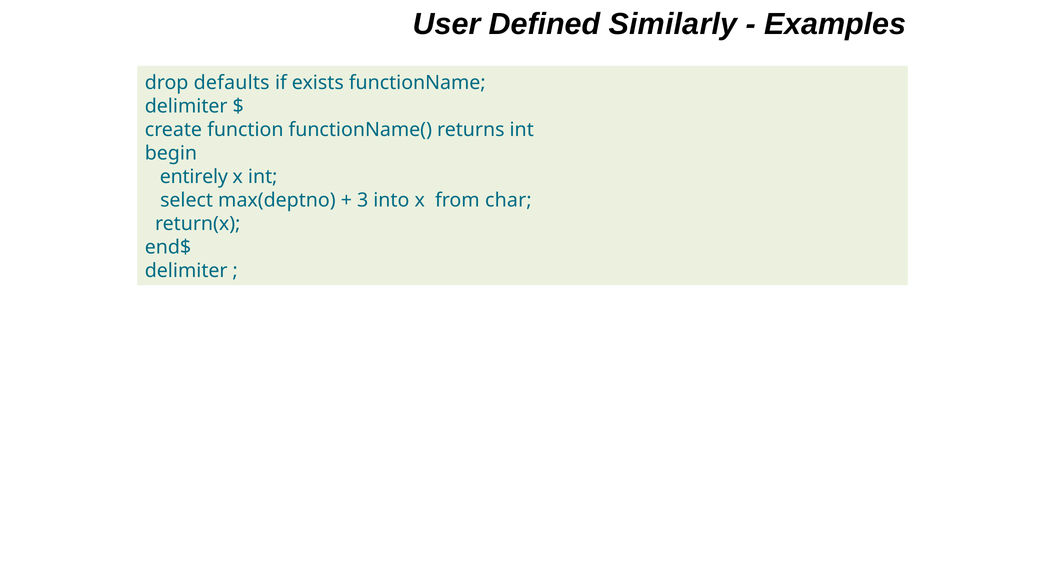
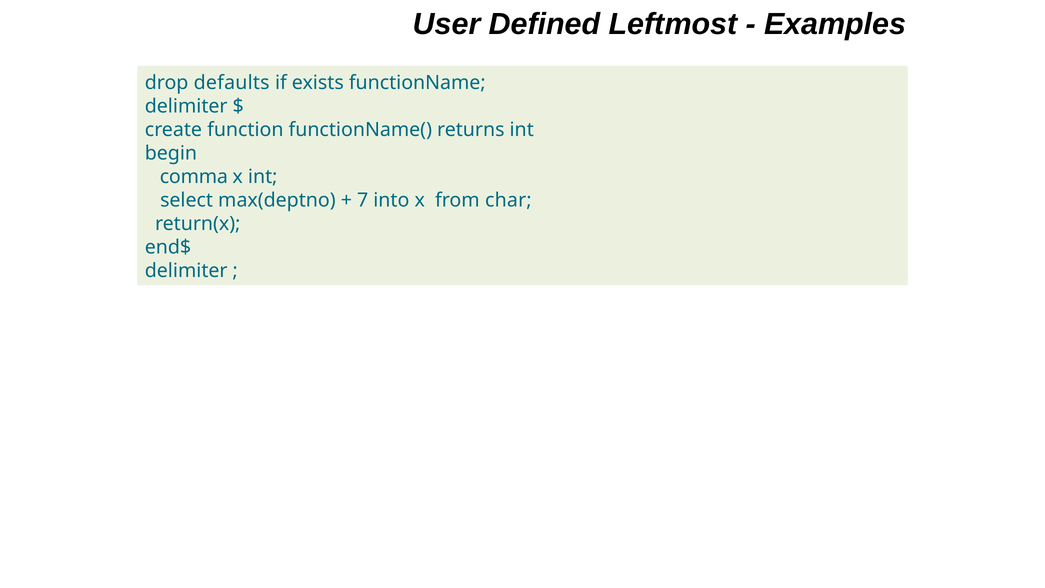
Similarly: Similarly -> Leftmost (673, 24)
entirely: entirely -> comma (194, 177)
3: 3 -> 7 (363, 200)
